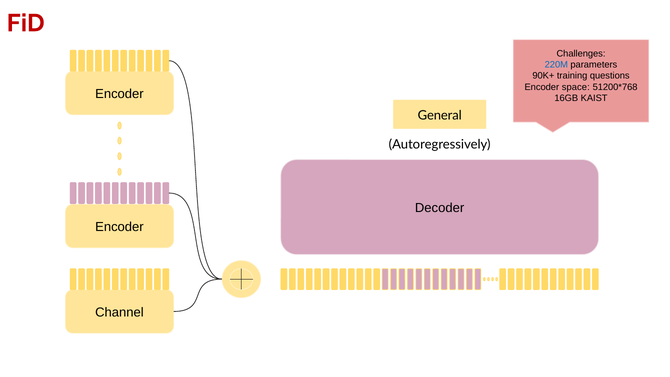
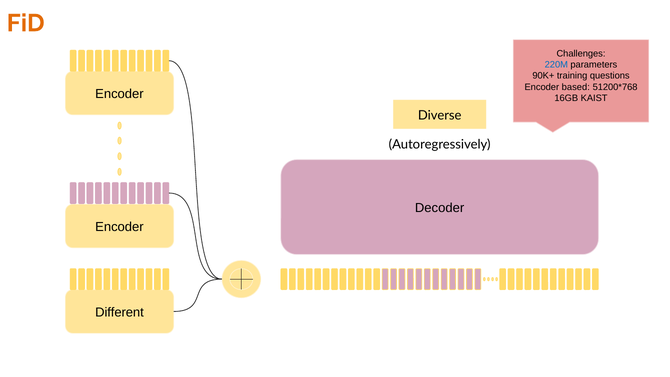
FiD colour: red -> orange (26, 23)
space: space -> based (576, 87)
General: General -> Diverse (440, 115)
Channel: Channel -> Different (119, 312)
